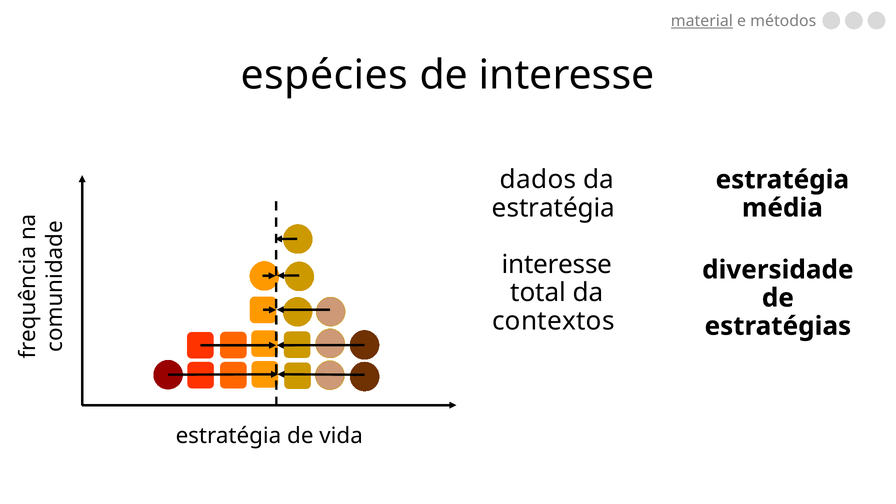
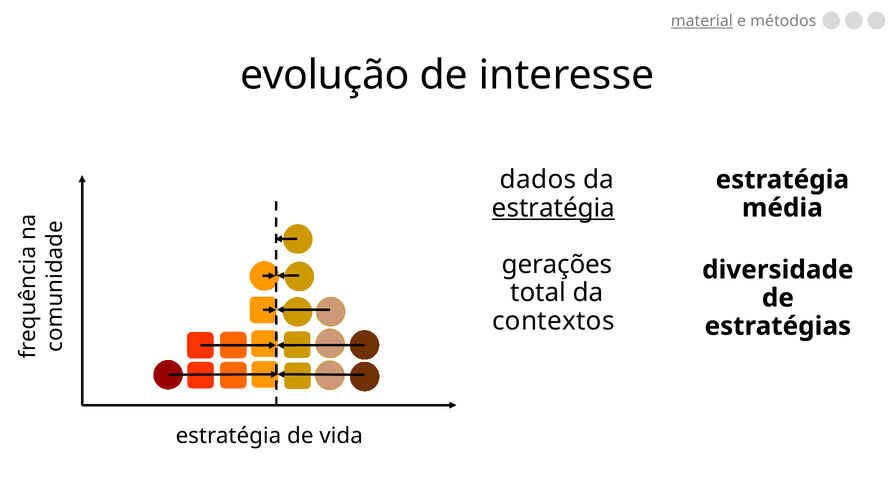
espécies: espécies -> evolução (325, 75)
estratégia underline: none -> present (554, 208)
interesse: interesse -> gerações (557, 265)
